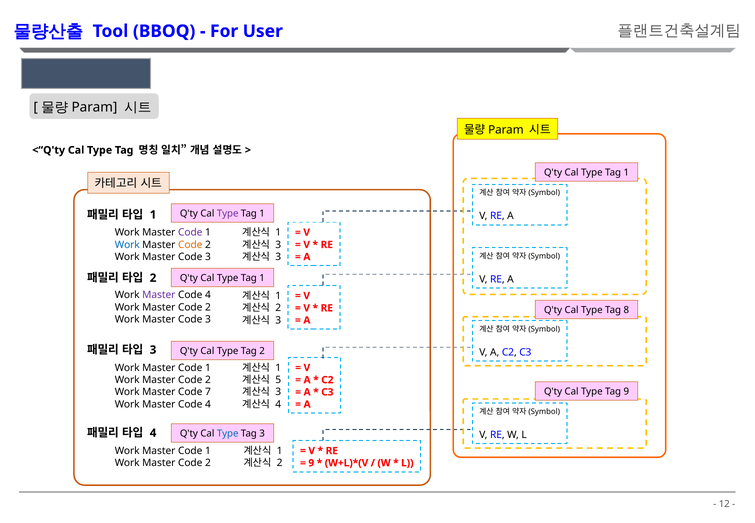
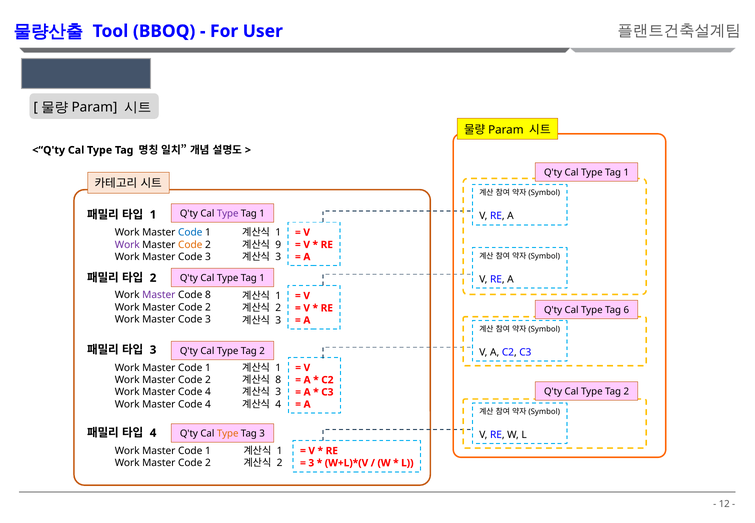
Code colour: purple -> blue (190, 232)
3: 3 -> 9 (278, 245)
Work colour: blue -> purple (127, 245)
4: 4 -> 8 (208, 295)
8: 8 -> 6 (626, 310)
5: 5 -> 8 (278, 380)
9: 9 -> 2 (626, 391)
7: 7 -> 4 (208, 392)
Type colour: blue -> orange (228, 433)
9: 9 -> 3 (311, 463)
